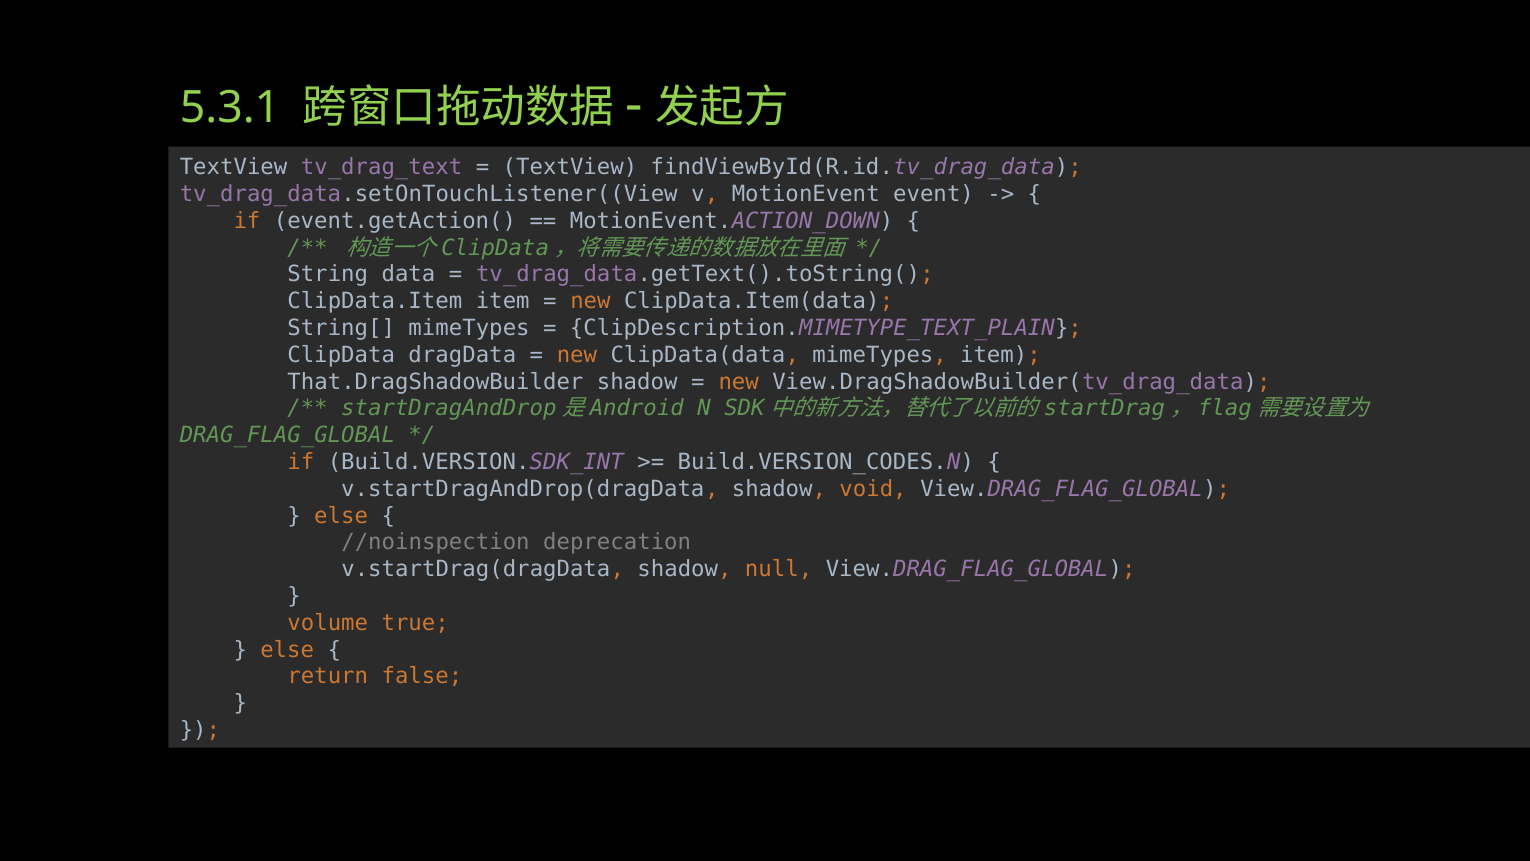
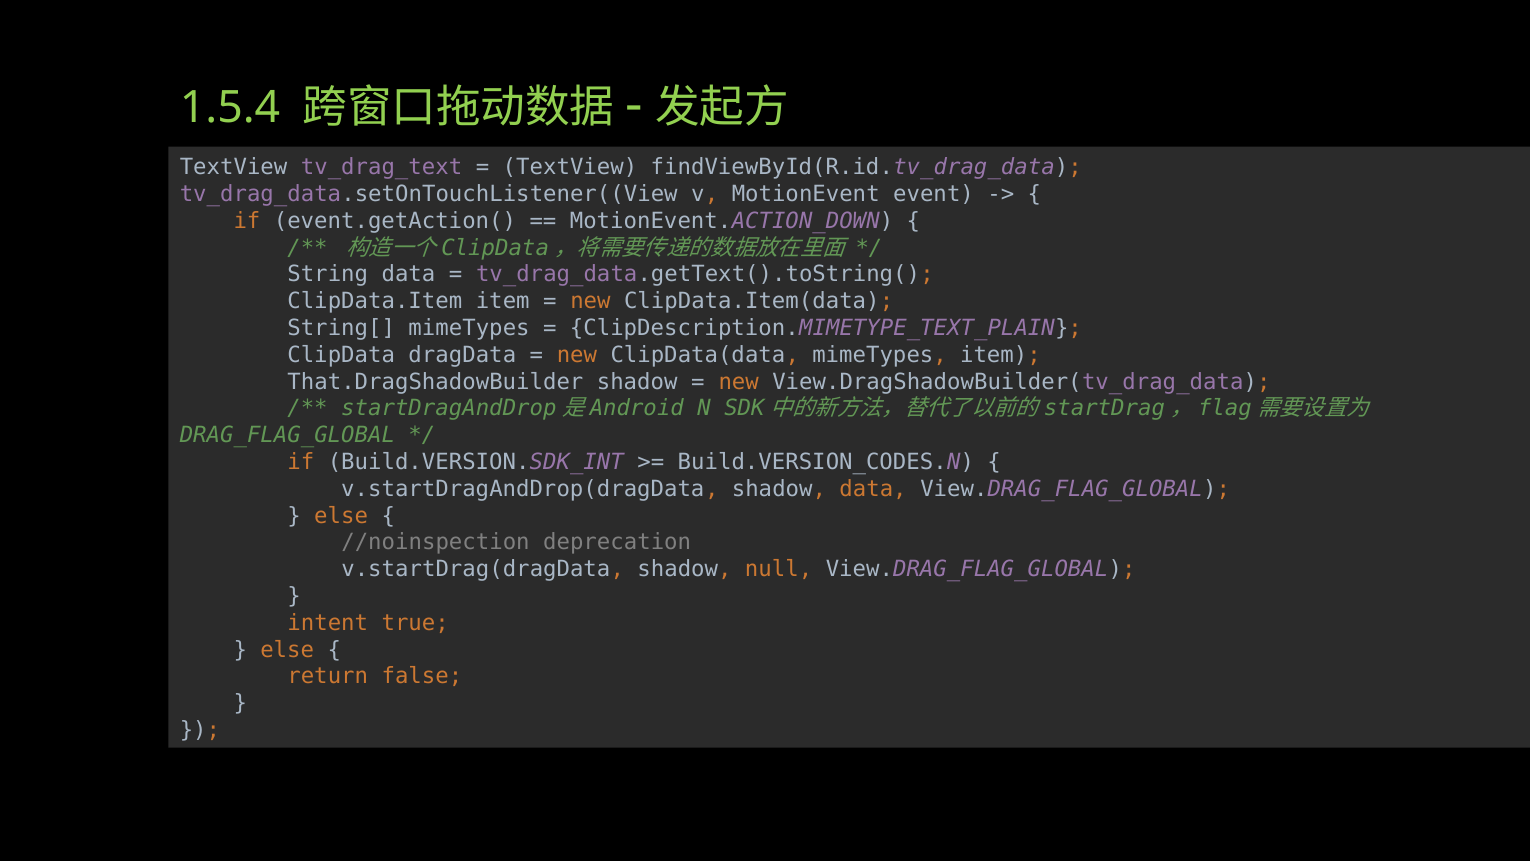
5.3.1: 5.3.1 -> 1.5.4 (230, 108)
shadow void: void -> data (873, 489)
volume: volume -> intent (328, 623)
